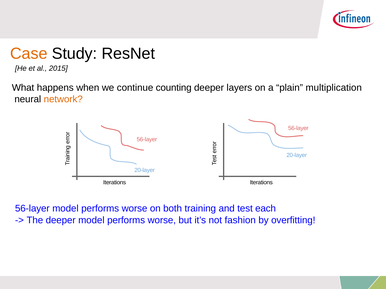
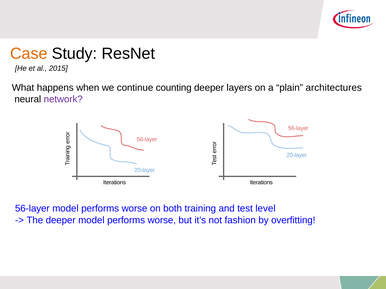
multiplication: multiplication -> architectures (334, 88)
network colour: orange -> purple (63, 99)
each: each -> level (265, 209)
